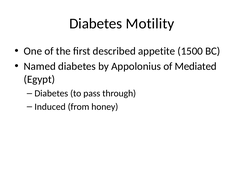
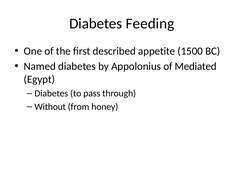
Motility: Motility -> Feeding (150, 24)
Induced: Induced -> Without (50, 107)
